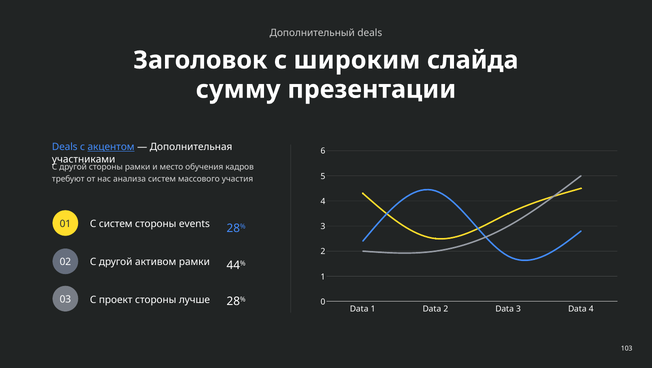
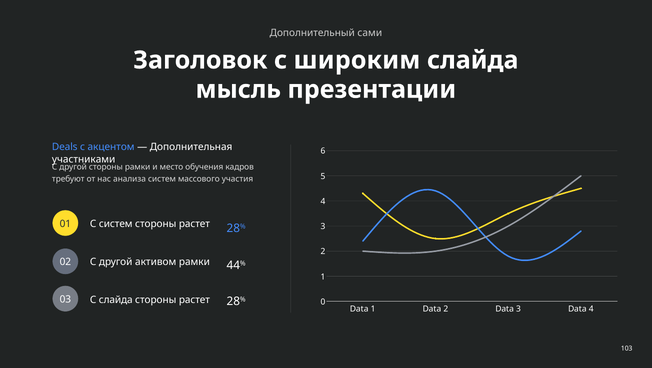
Дополнительный deals: deals -> сами (370, 33)
сумму: сумму -> мысль (238, 89)
акцентом underline: present -> none (111, 147)
events: events -> растет (194, 224)
С проект: проект -> слайда (116, 299)
лучше: лучше -> растет (194, 299)
